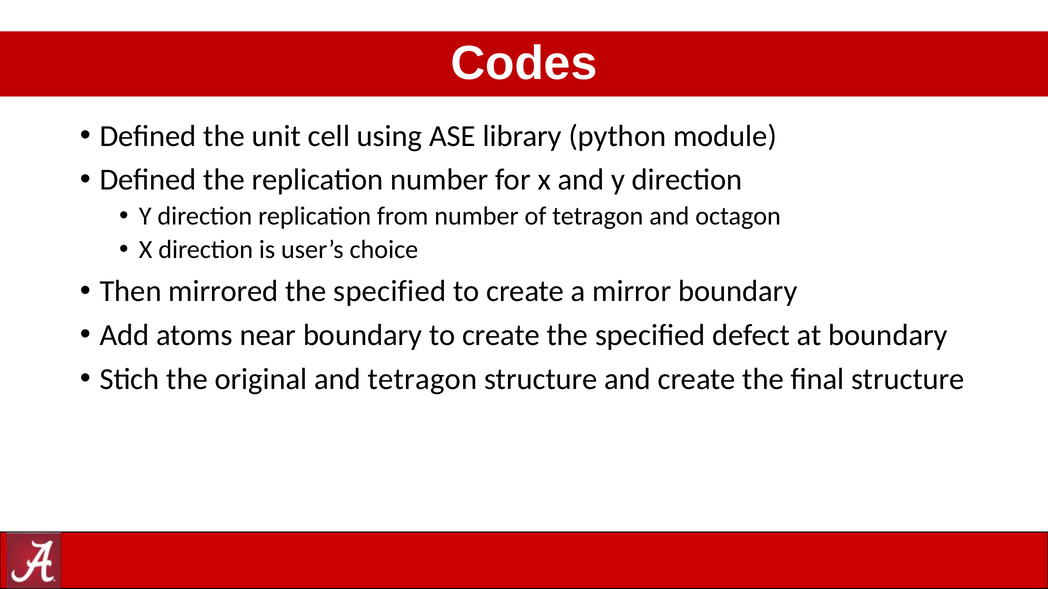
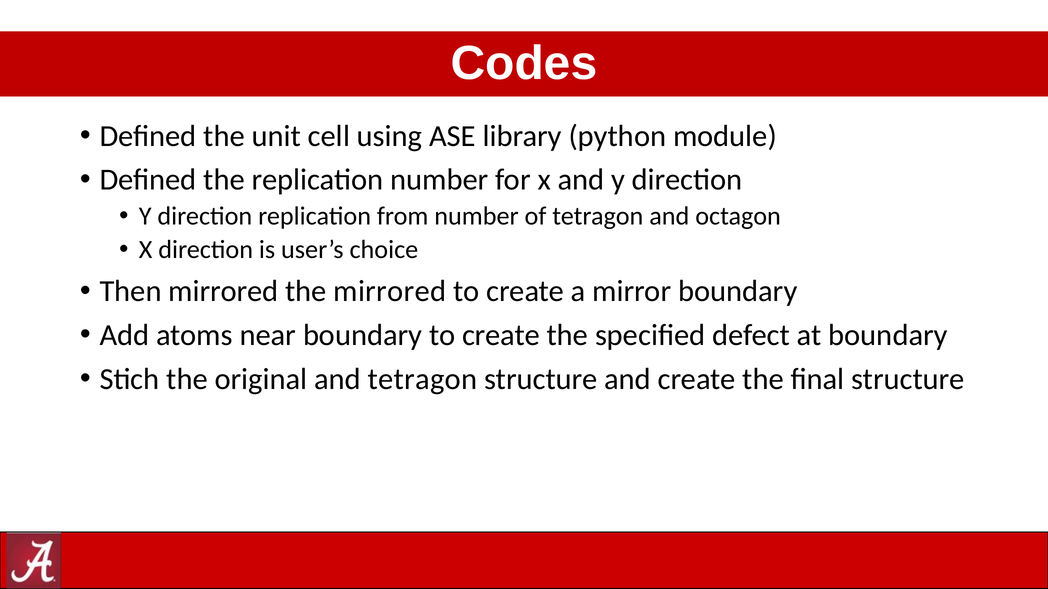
mirrored the specified: specified -> mirrored (390, 291)
